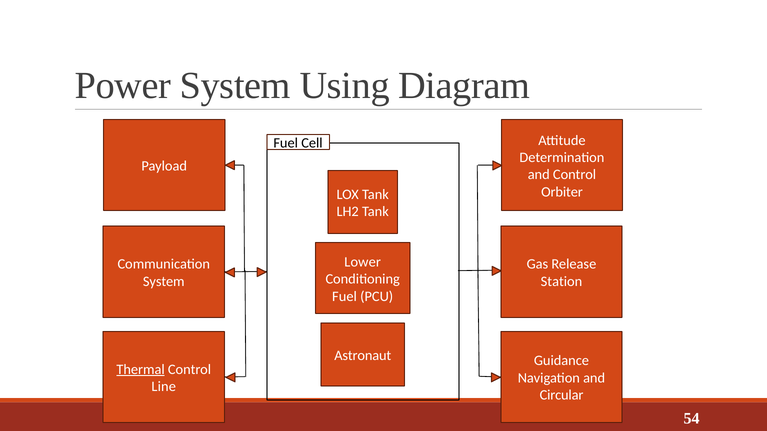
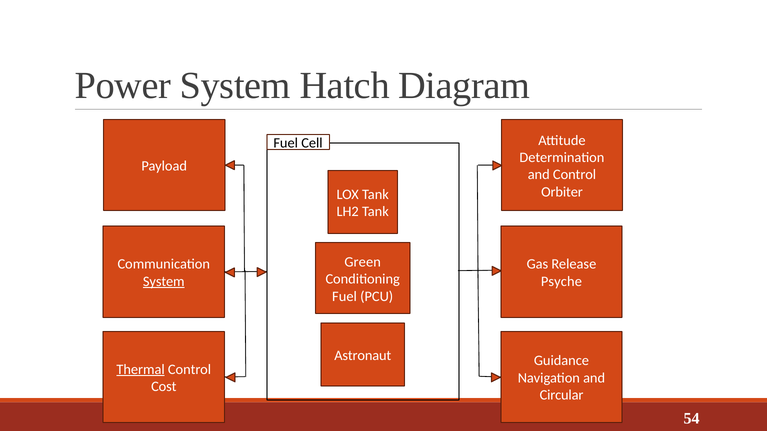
Using: Using -> Hatch (345, 86)
Lower: Lower -> Green (363, 262)
System underline: none -> present (164, 282)
Station: Station -> Psyche (561, 282)
Line: Line -> Cost (164, 387)
